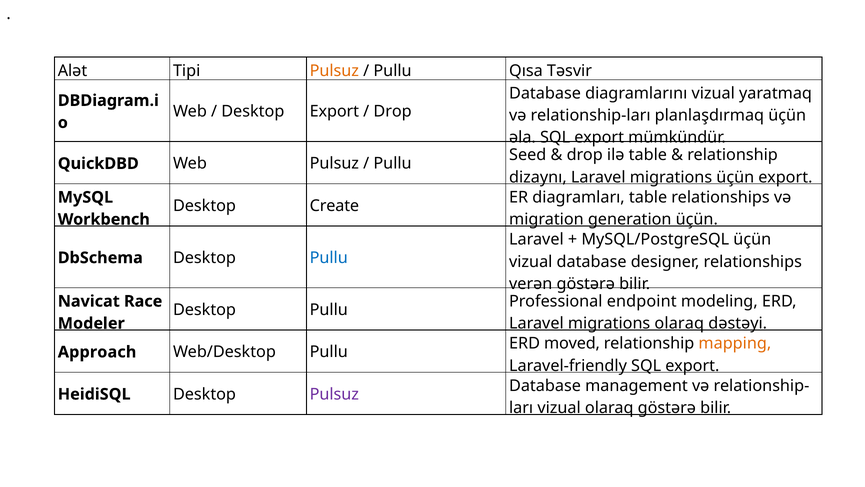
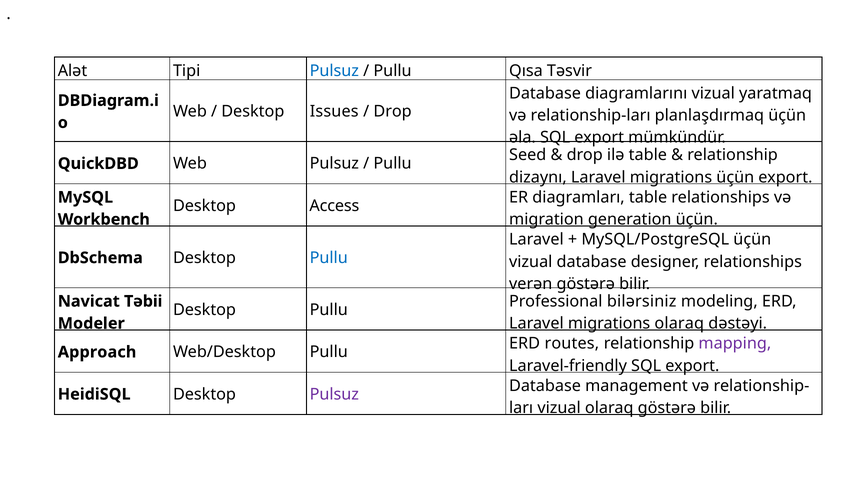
Pulsuz colour: orange -> blue (334, 71)
Desktop Export: Export -> Issues (334, 111)
Create: Create -> Access (334, 206)
endpoint: endpoint -> bilərsiniz (642, 301)
Race: Race -> Təbii (143, 301)
moved: moved -> routes (572, 343)
mapping colour: orange -> purple (735, 343)
